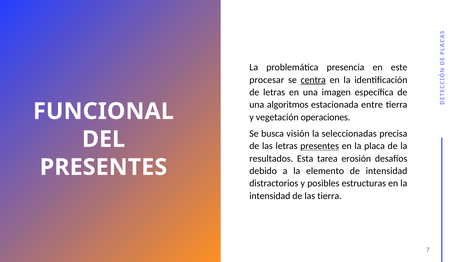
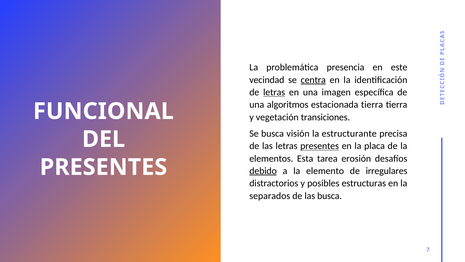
procesar: procesar -> vecindad (267, 80)
letras underline: none -> present (274, 92)
estacionada entre: entre -> tierra (372, 105)
operaciones: operaciones -> transiciones (325, 117)
seleccionadas: seleccionadas -> estructurante (349, 133)
resultados: resultados -> elementos (271, 158)
debido underline: none -> present (263, 171)
de intensidad: intensidad -> irregulares (387, 171)
intensidad: intensidad -> separados (270, 196)
las tierra: tierra -> busca (330, 196)
